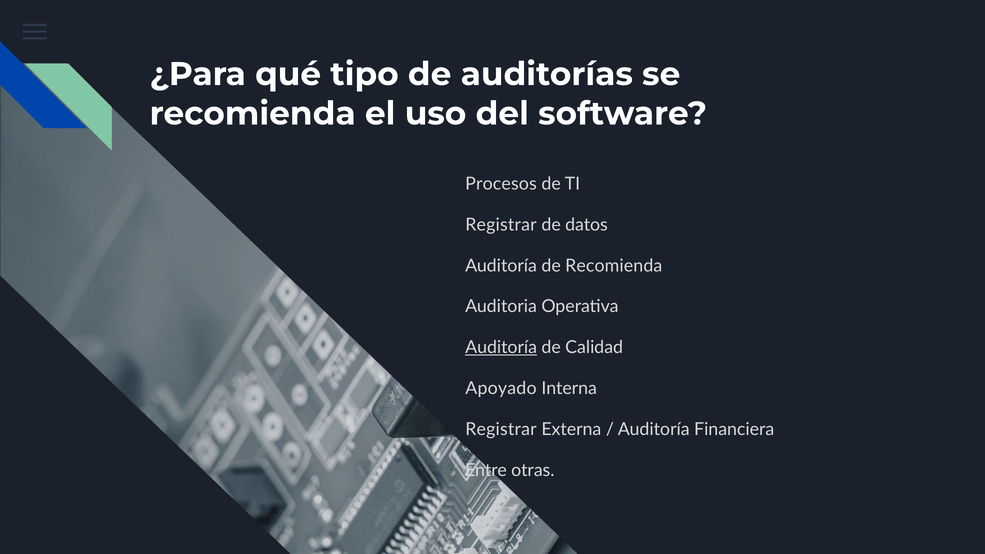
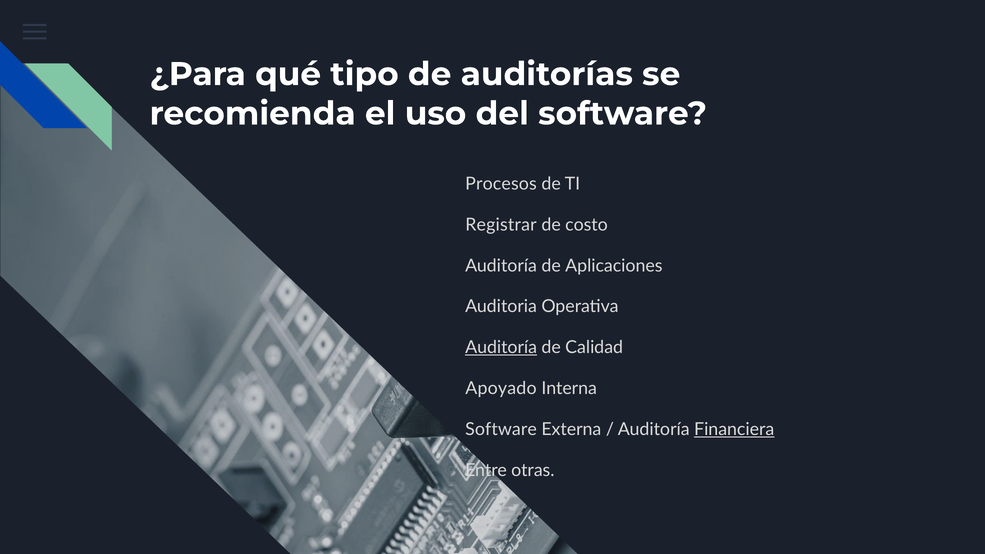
datos: datos -> costo (586, 225)
de Recomienda: Recomienda -> Aplicaciones (614, 266)
Registrar: Registrar -> Software (501, 430)
Financiera underline: none -> present (734, 430)
